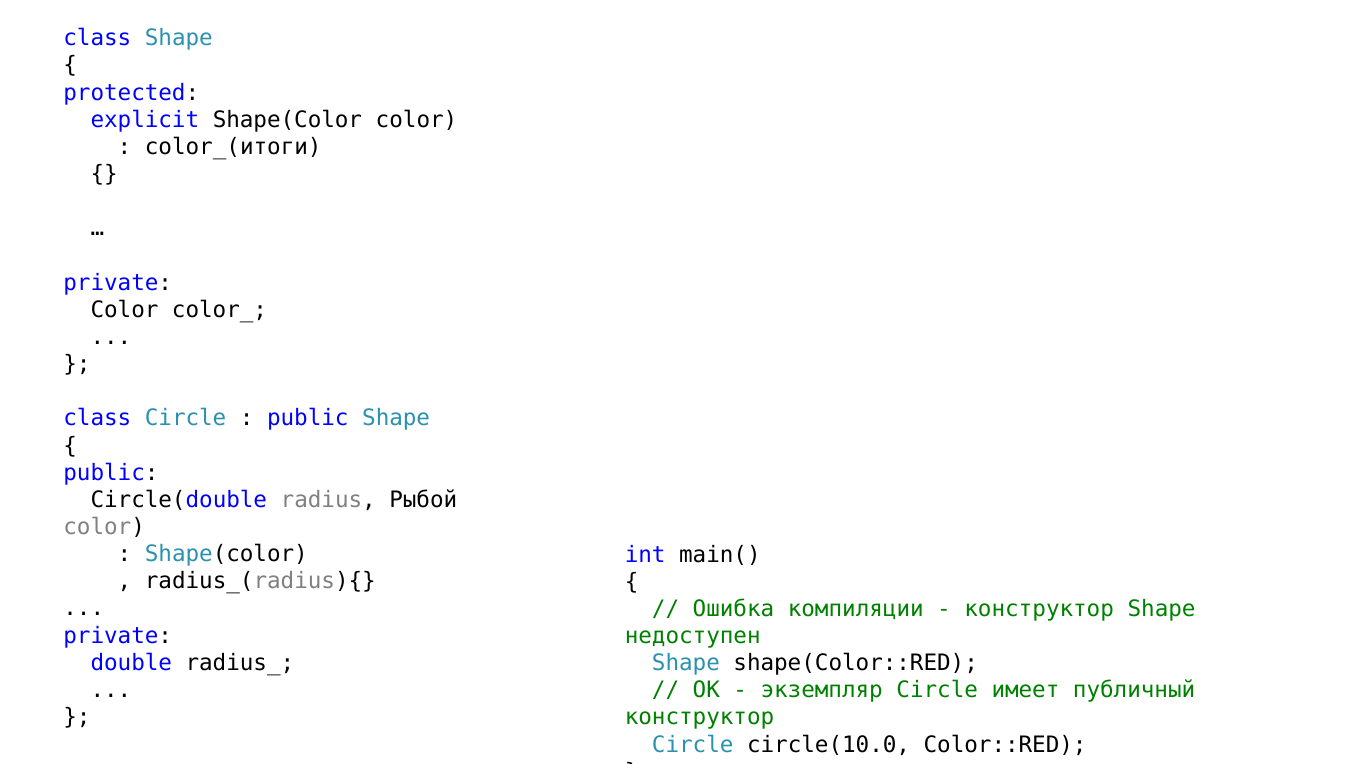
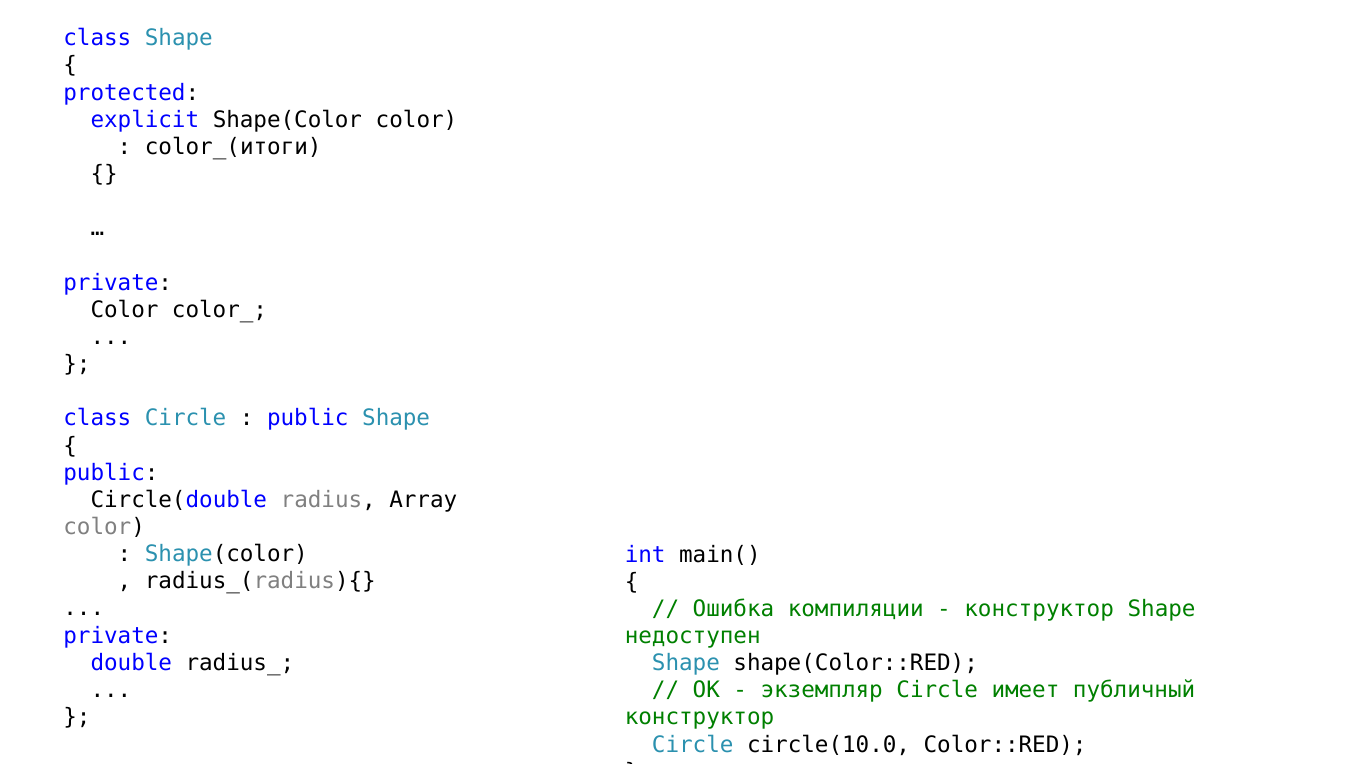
Рыбой: Рыбой -> Array (423, 500)
